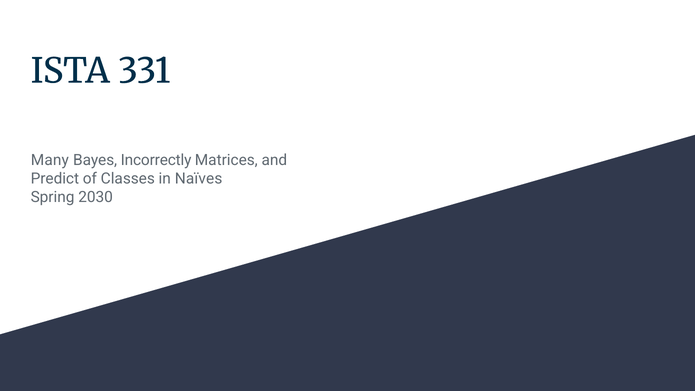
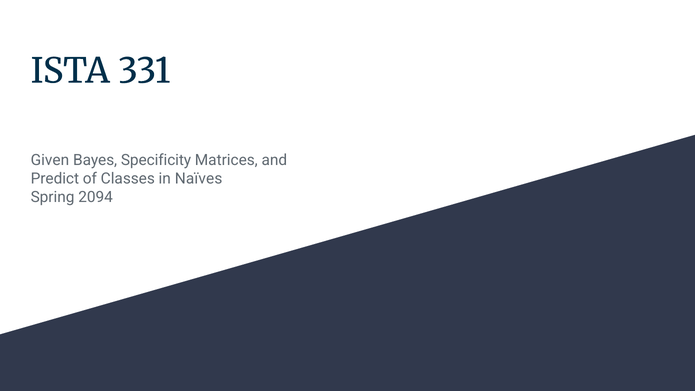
Many: Many -> Given (50, 160)
Incorrectly: Incorrectly -> Specificity (156, 160)
2030: 2030 -> 2094 (96, 197)
